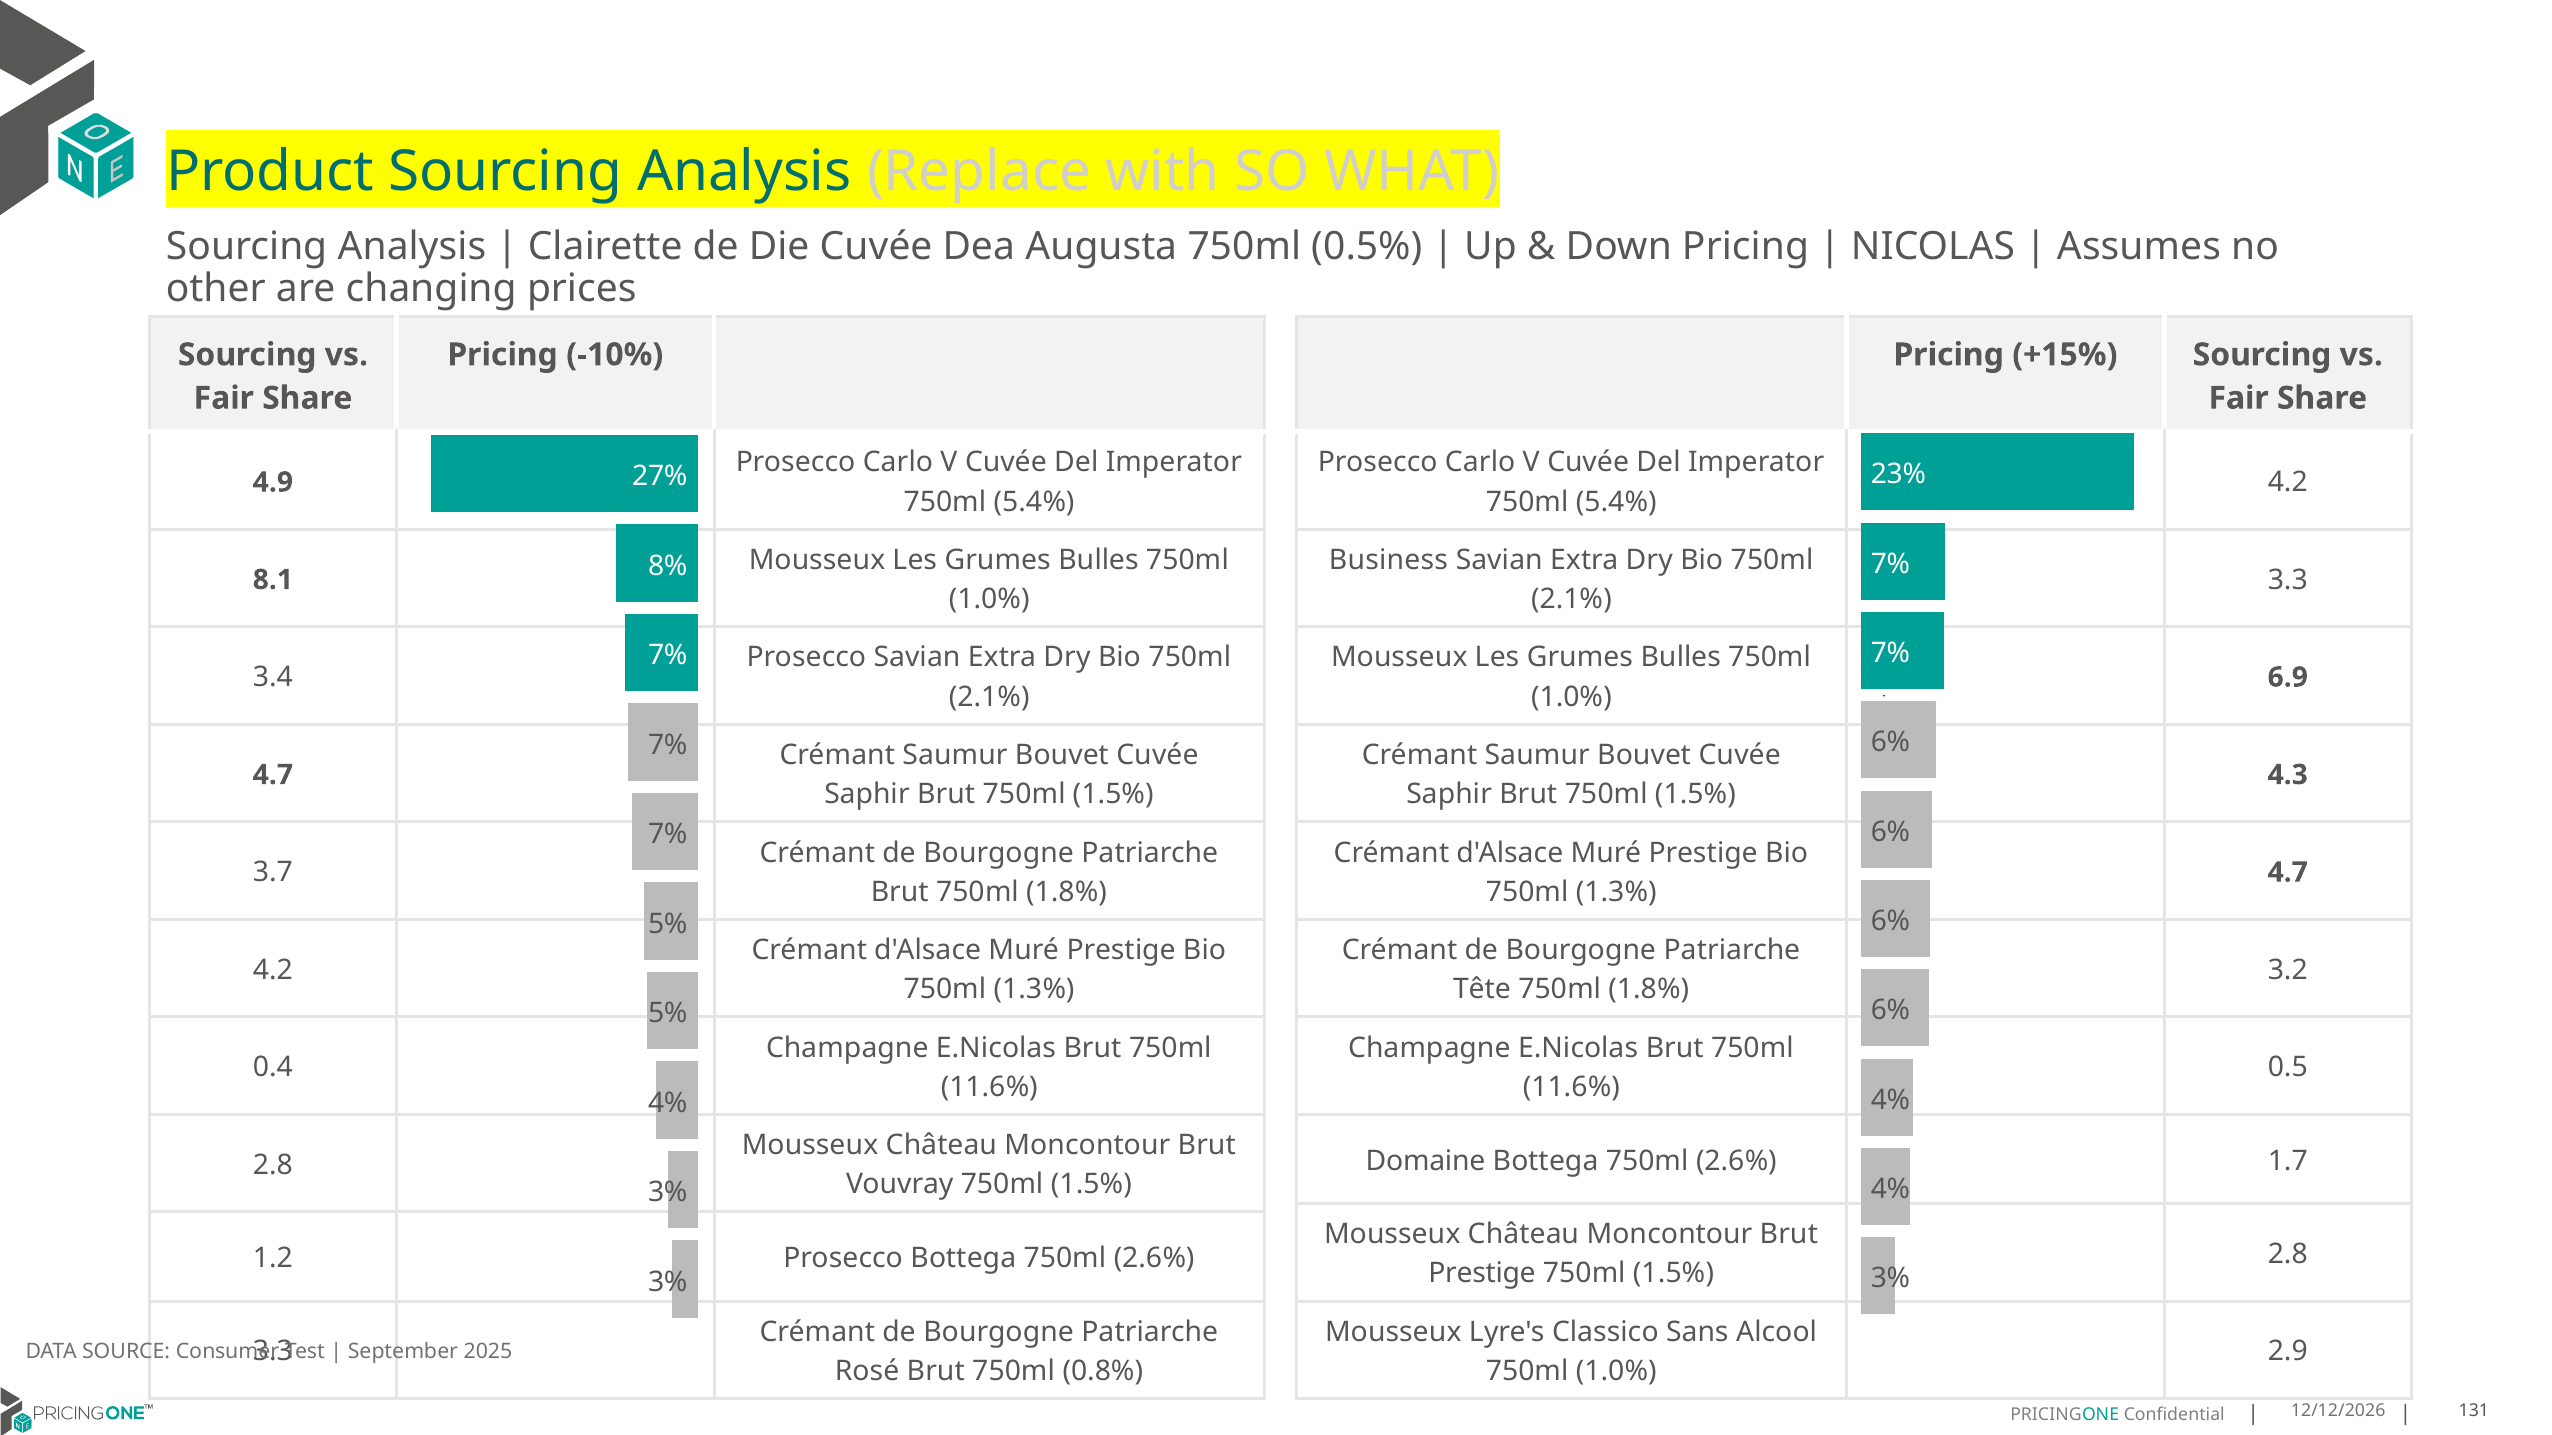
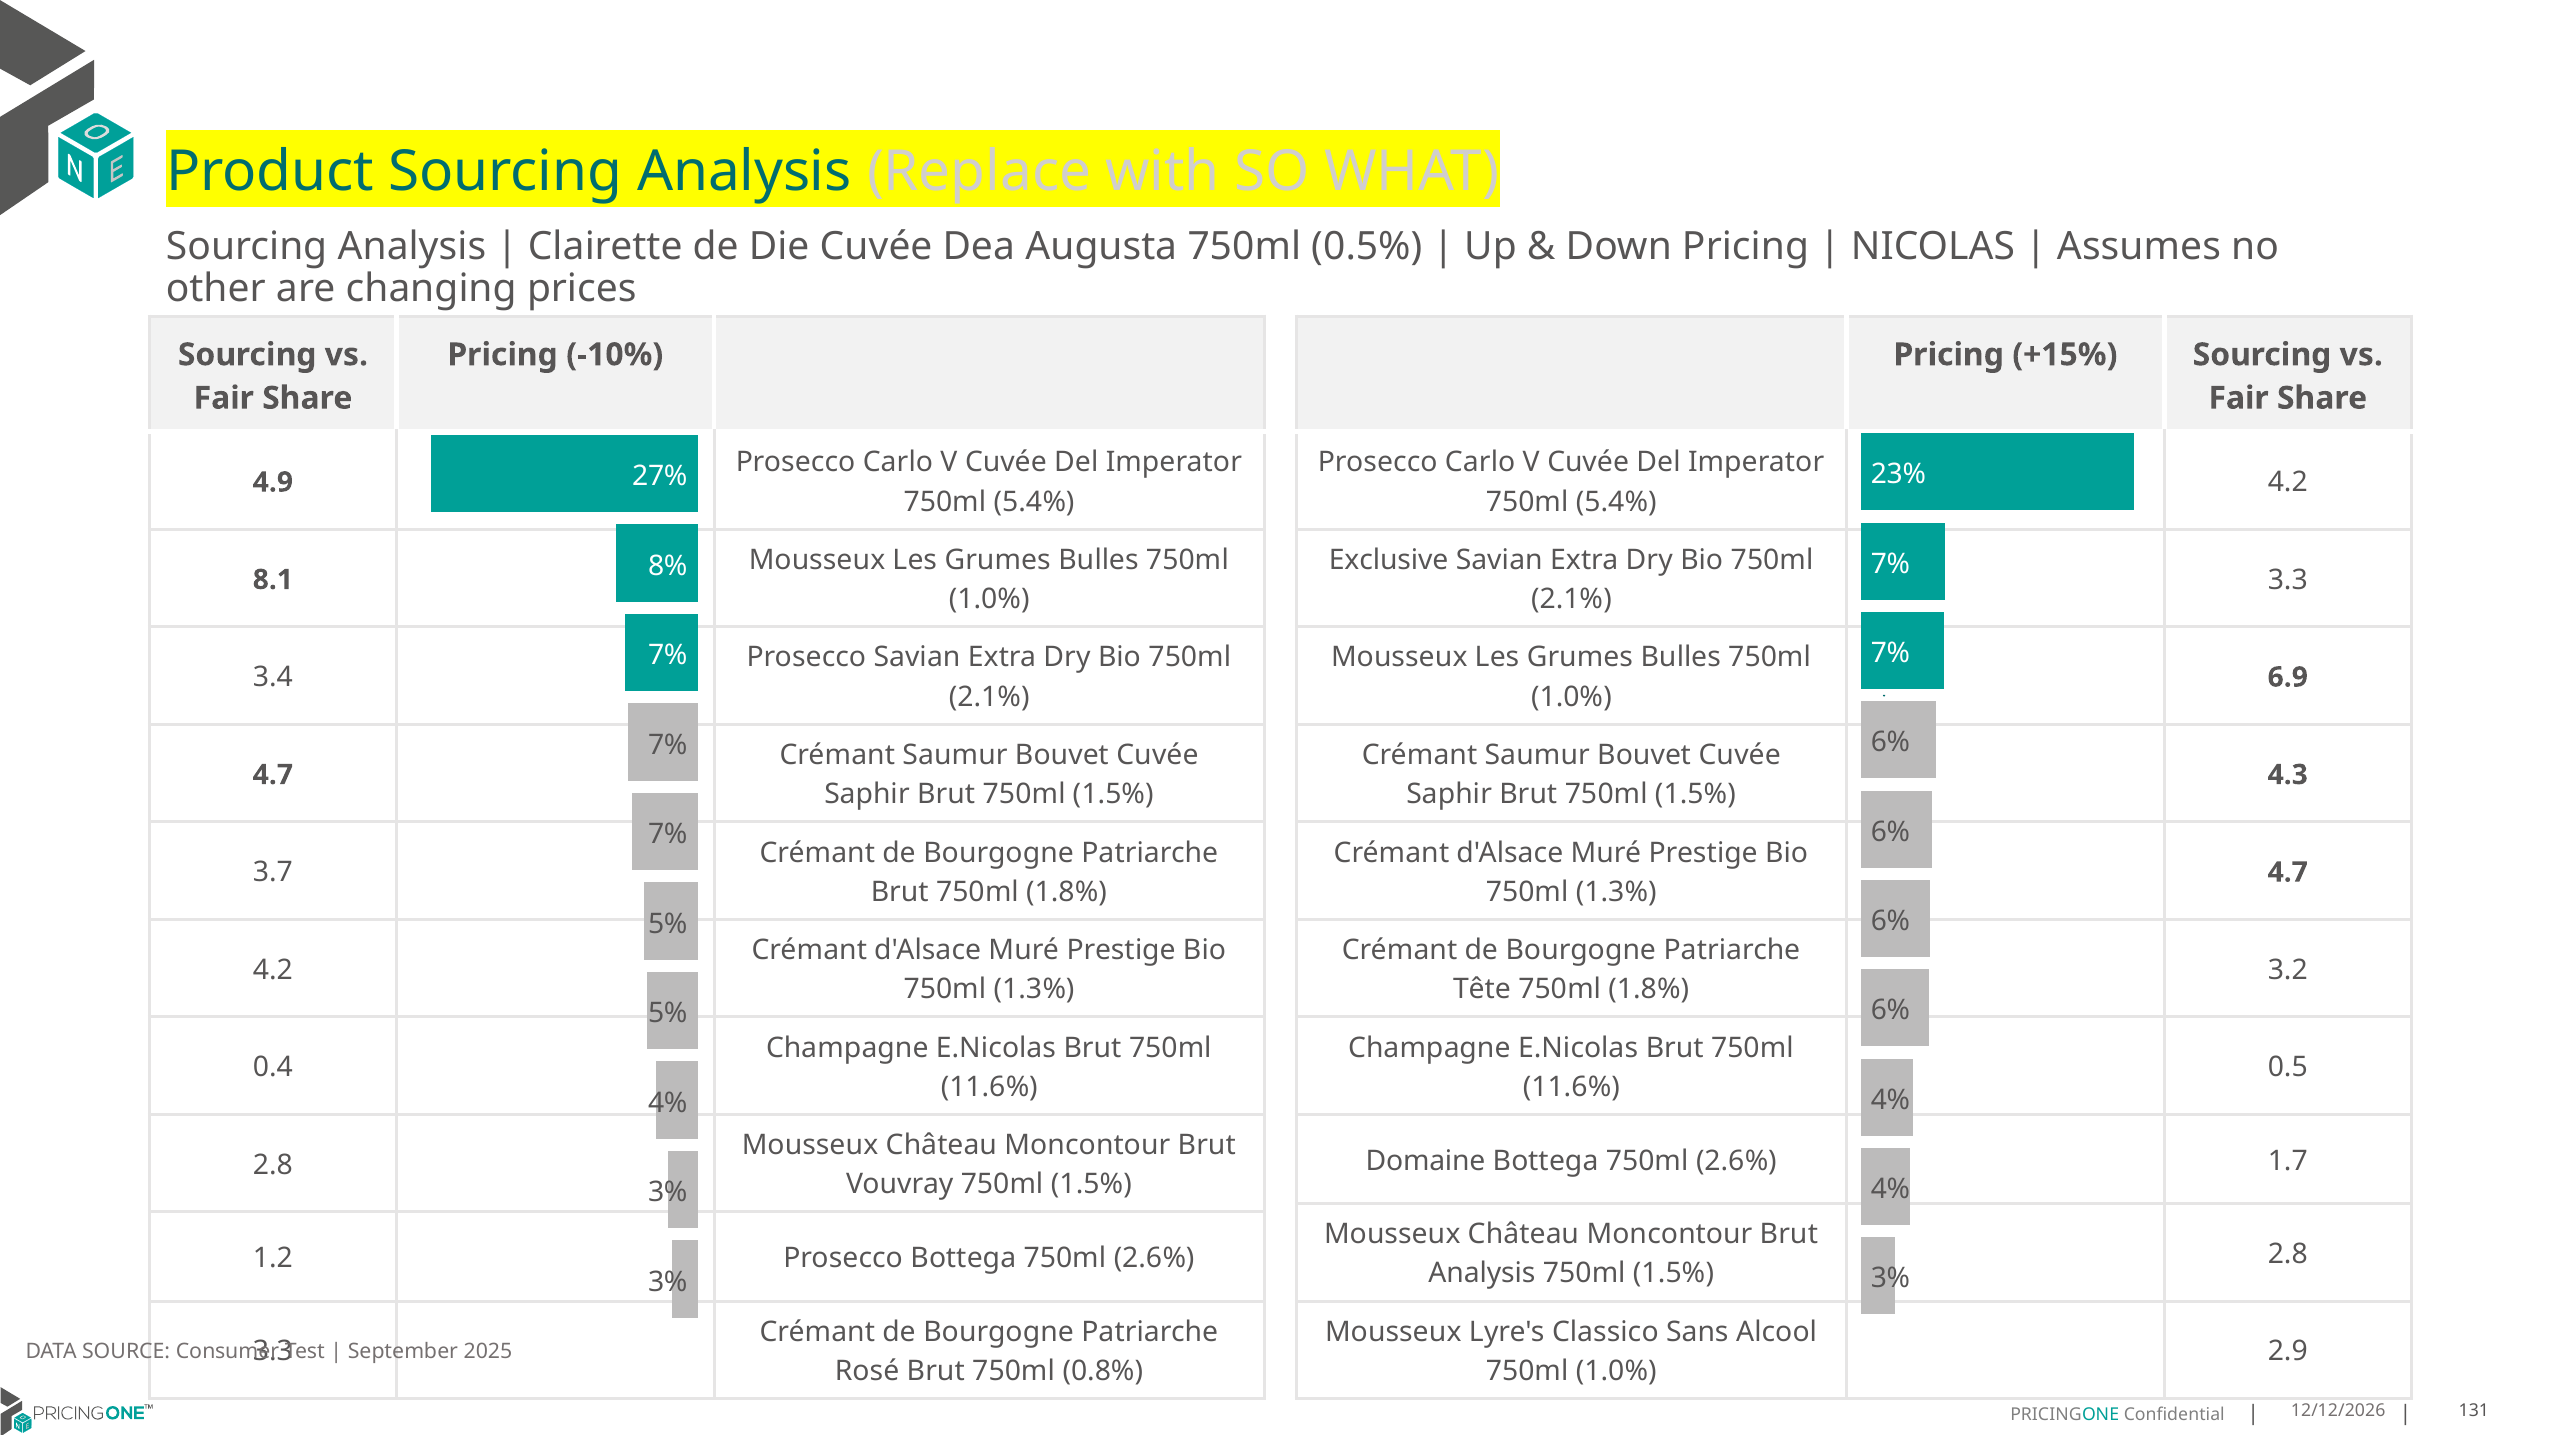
Business: Business -> Exclusive (1389, 560)
Prestige: Prestige -> Analysis (1482, 1274)
